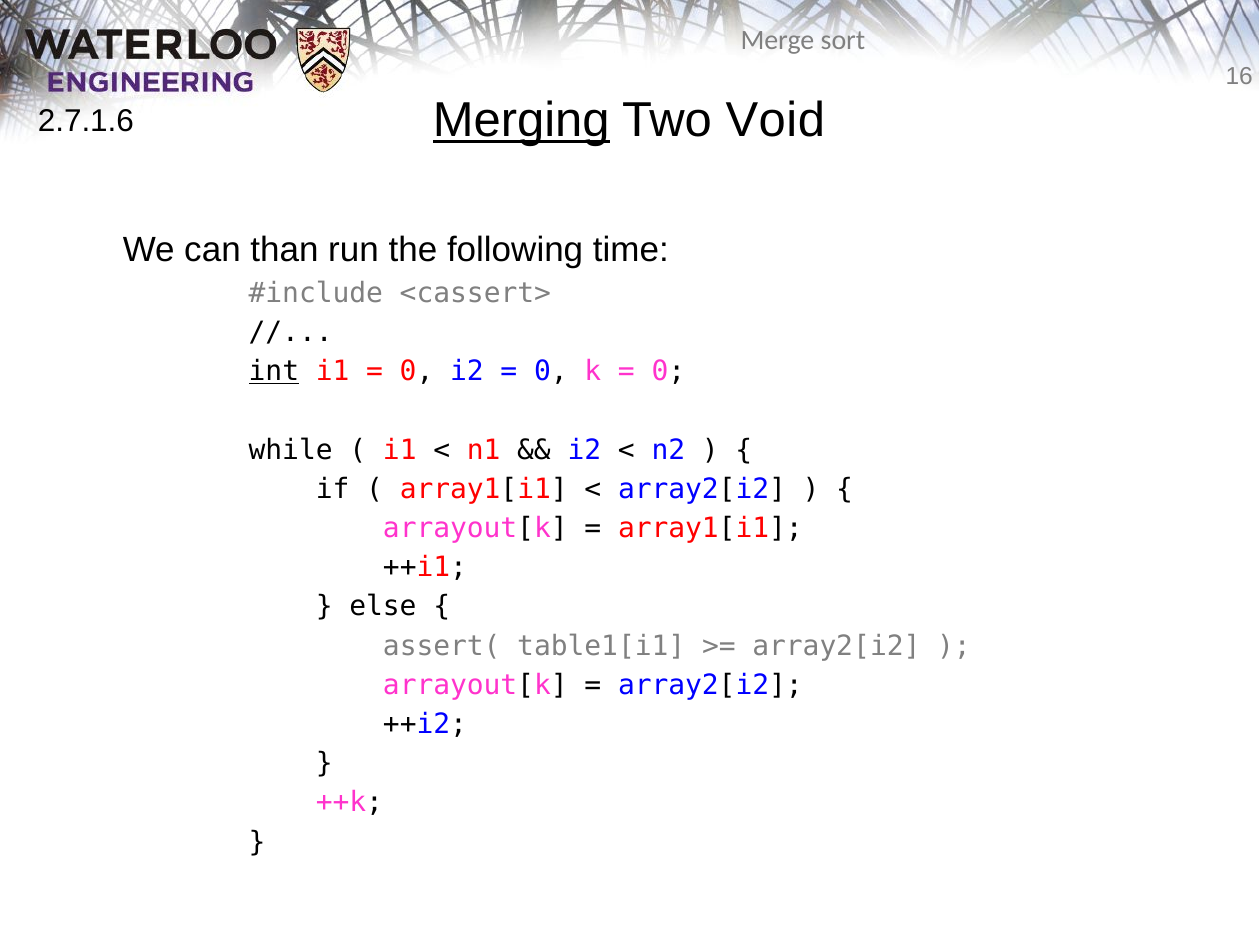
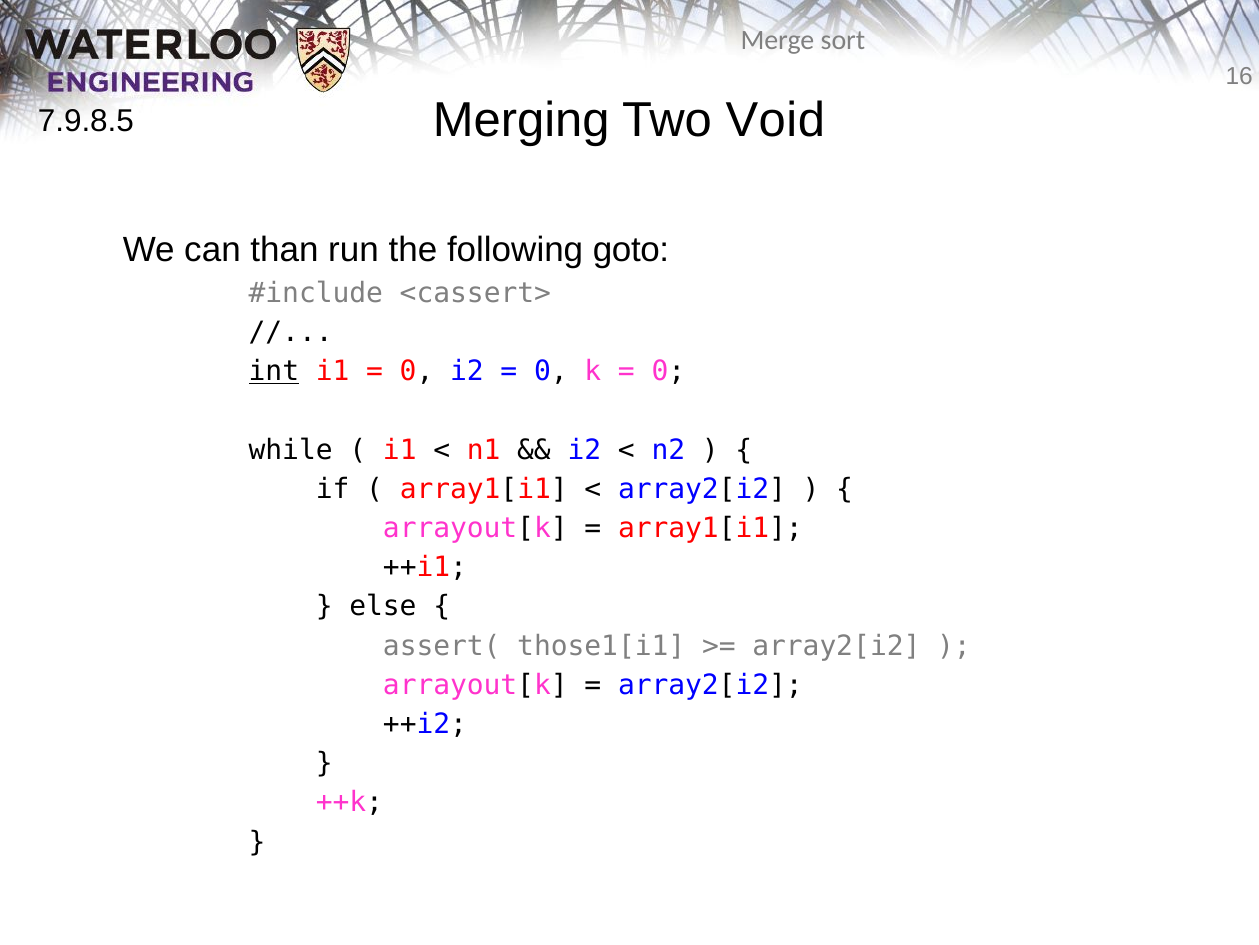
Merging underline: present -> none (521, 120)
2.7.1.6: 2.7.1.6 -> 7.9.8.5 (86, 121)
time: time -> goto (631, 250)
table1[i1: table1[i1 -> those1[i1 (601, 645)
